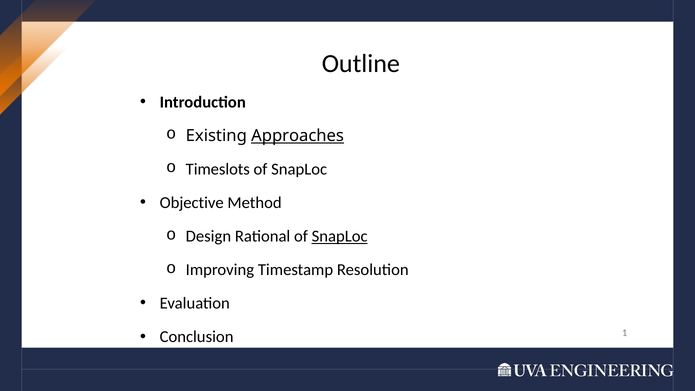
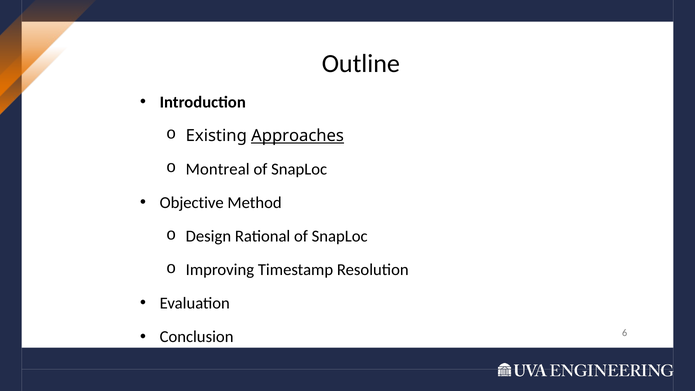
Timeslots: Timeslots -> Montreal (218, 169)
SnapLoc underline: present -> none (340, 236)
1: 1 -> 6 (625, 333)
